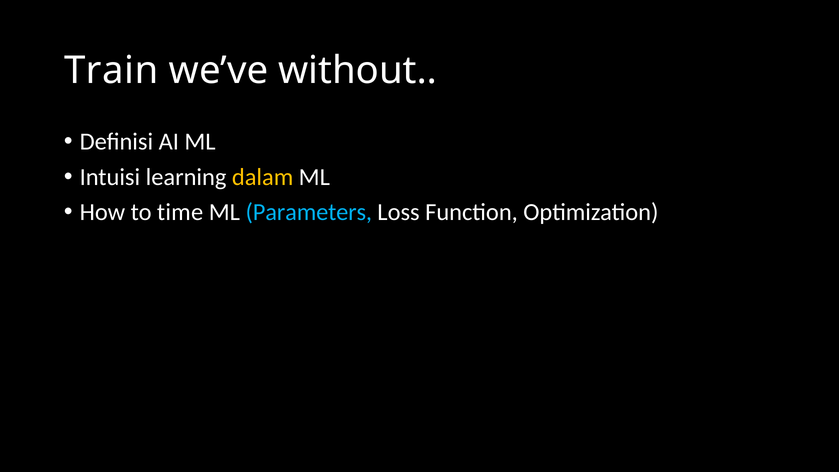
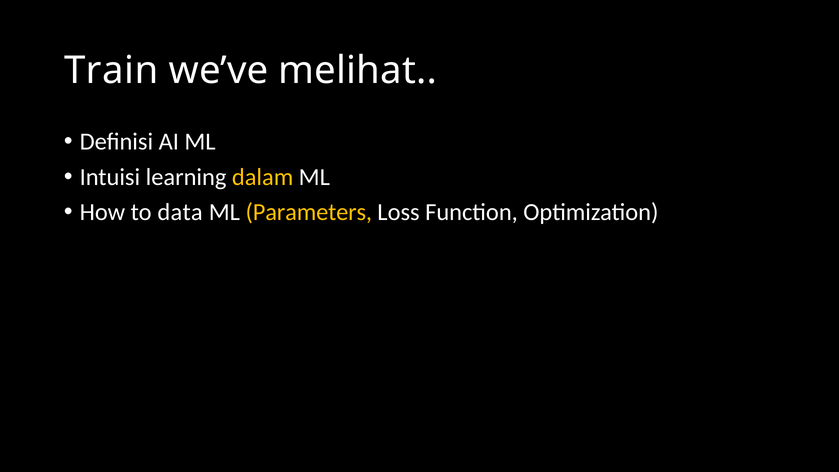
without: without -> melihat (358, 70)
time: time -> data (180, 212)
Parameters colour: light blue -> yellow (309, 212)
